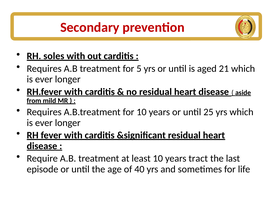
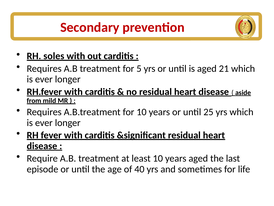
years tract: tract -> aged (198, 158)
